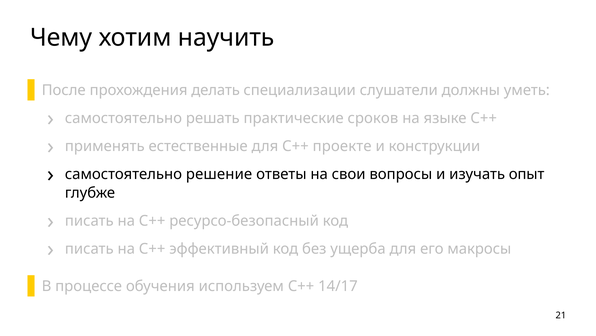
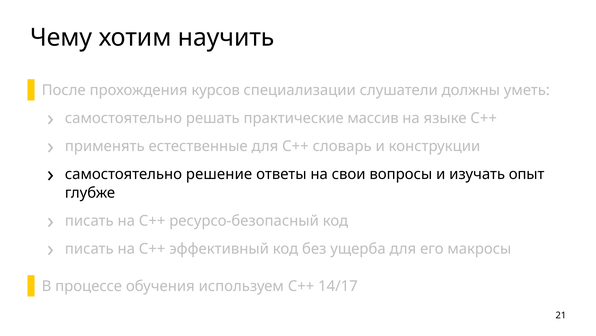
делать: делать -> курсов (216, 90)
сроков: сроков -> массив (373, 118)
проекте: проекте -> словарь (342, 146)
